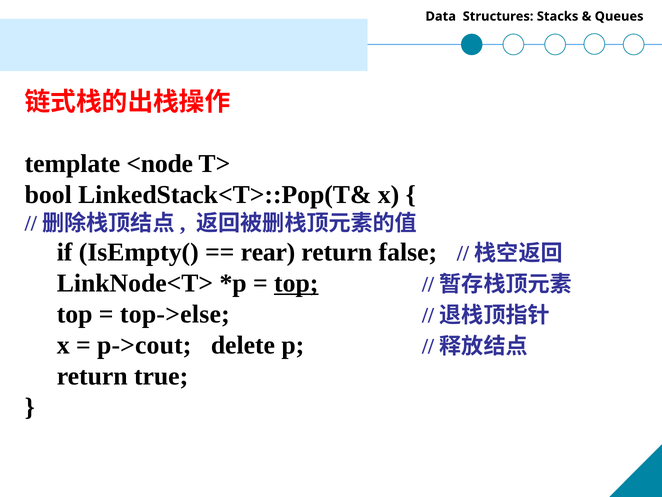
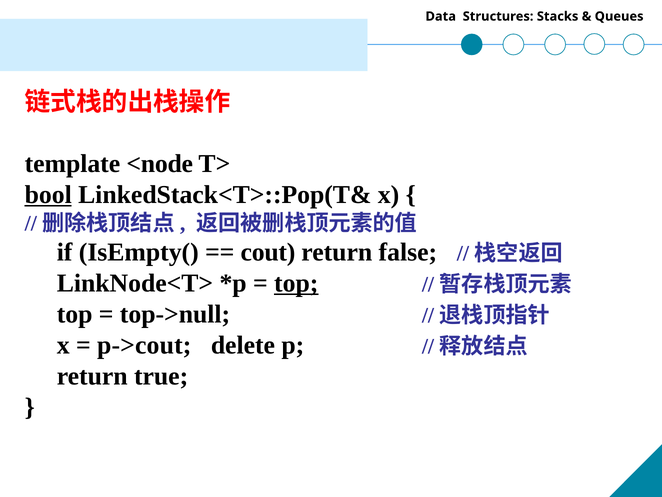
bool underline: none -> present (48, 195)
rear: rear -> cout (268, 252)
top->else: top->else -> top->null (175, 314)
